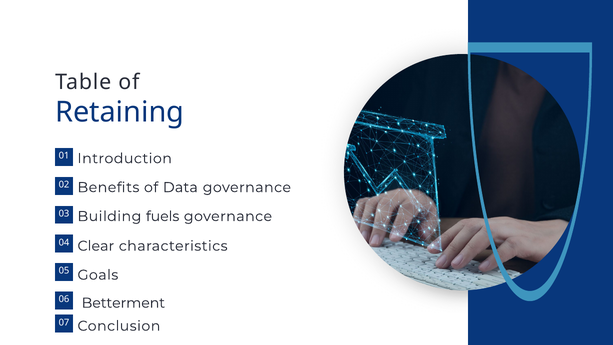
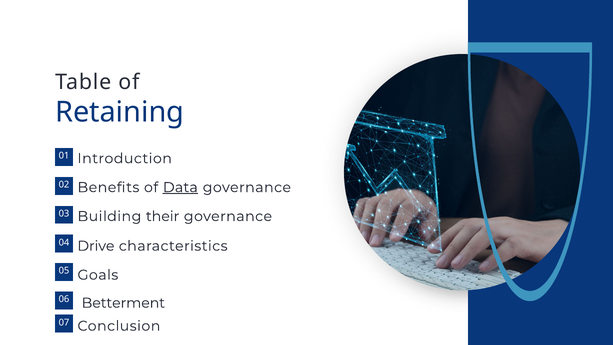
Data underline: none -> present (180, 187)
fuels: fuels -> their (163, 216)
Clear: Clear -> Drive (96, 246)
